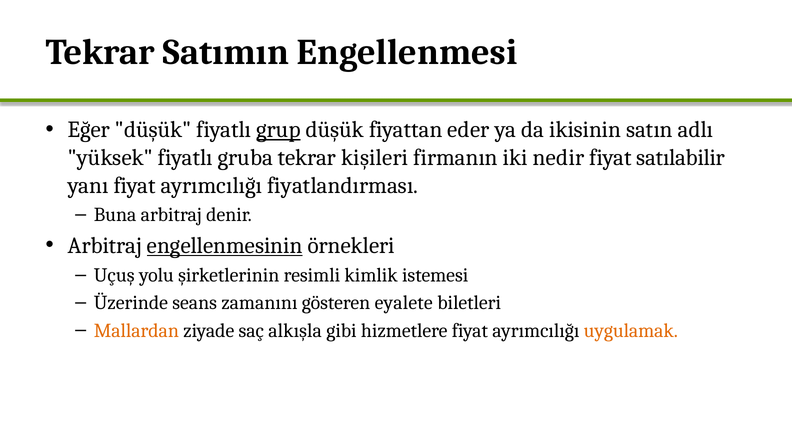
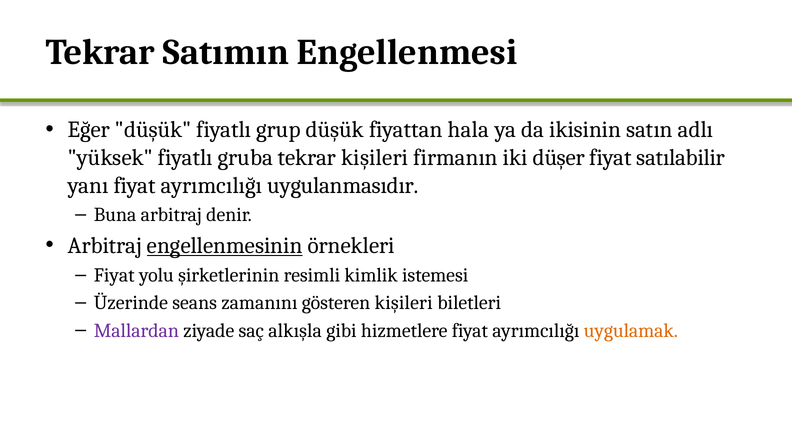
grup underline: present -> none (278, 130)
eder: eder -> hala (468, 130)
nedir: nedir -> düşer (559, 157)
fiyatlandırması: fiyatlandırması -> uygulanmasıdır (343, 185)
Uçuş: Uçuş -> Fiyat (114, 275)
gösteren eyalete: eyalete -> kişileri (404, 302)
Mallardan colour: orange -> purple (136, 330)
